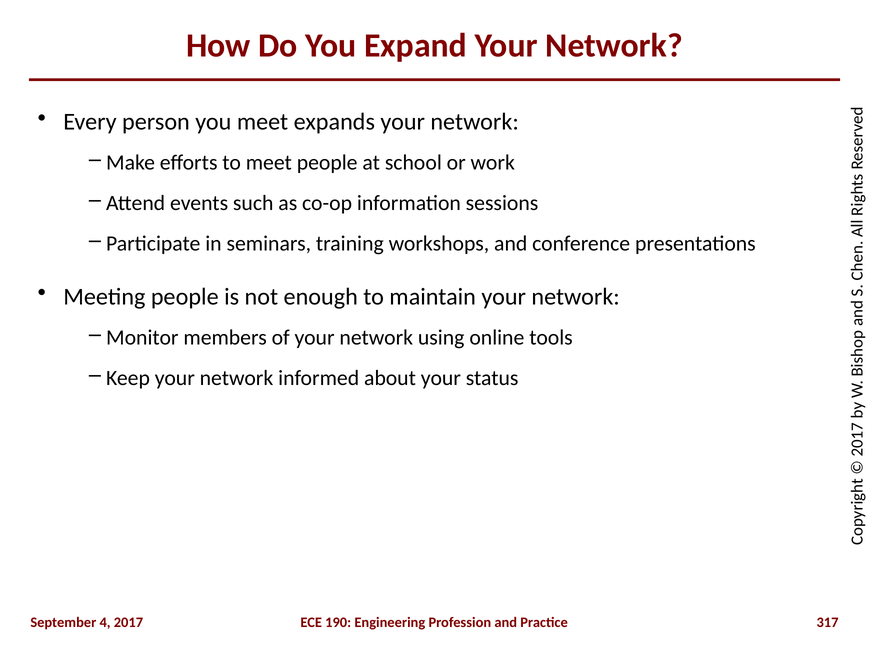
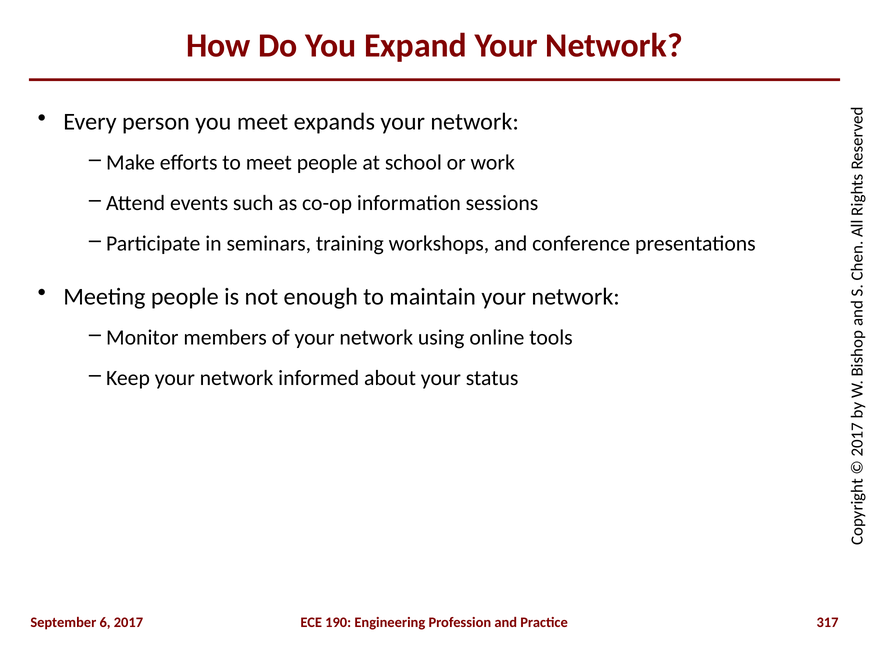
4: 4 -> 6 (105, 622)
